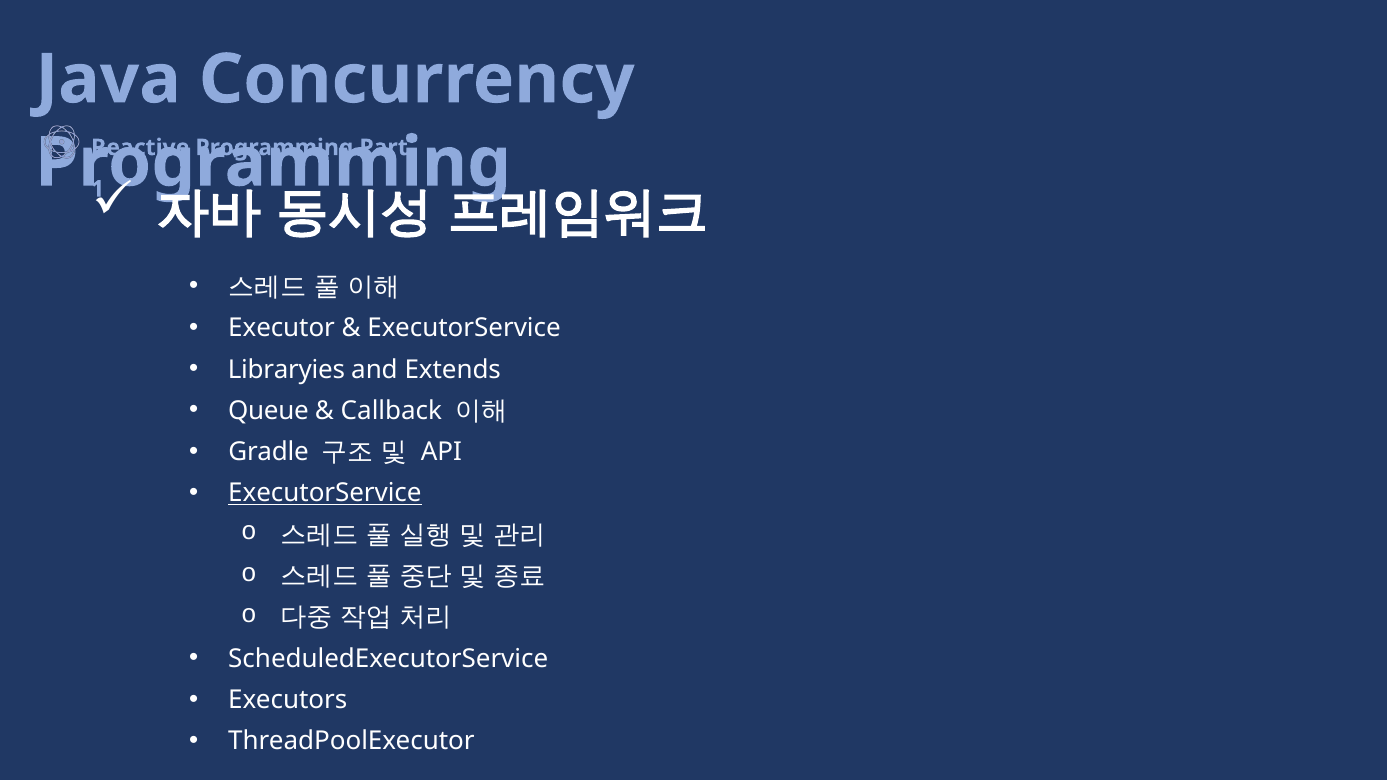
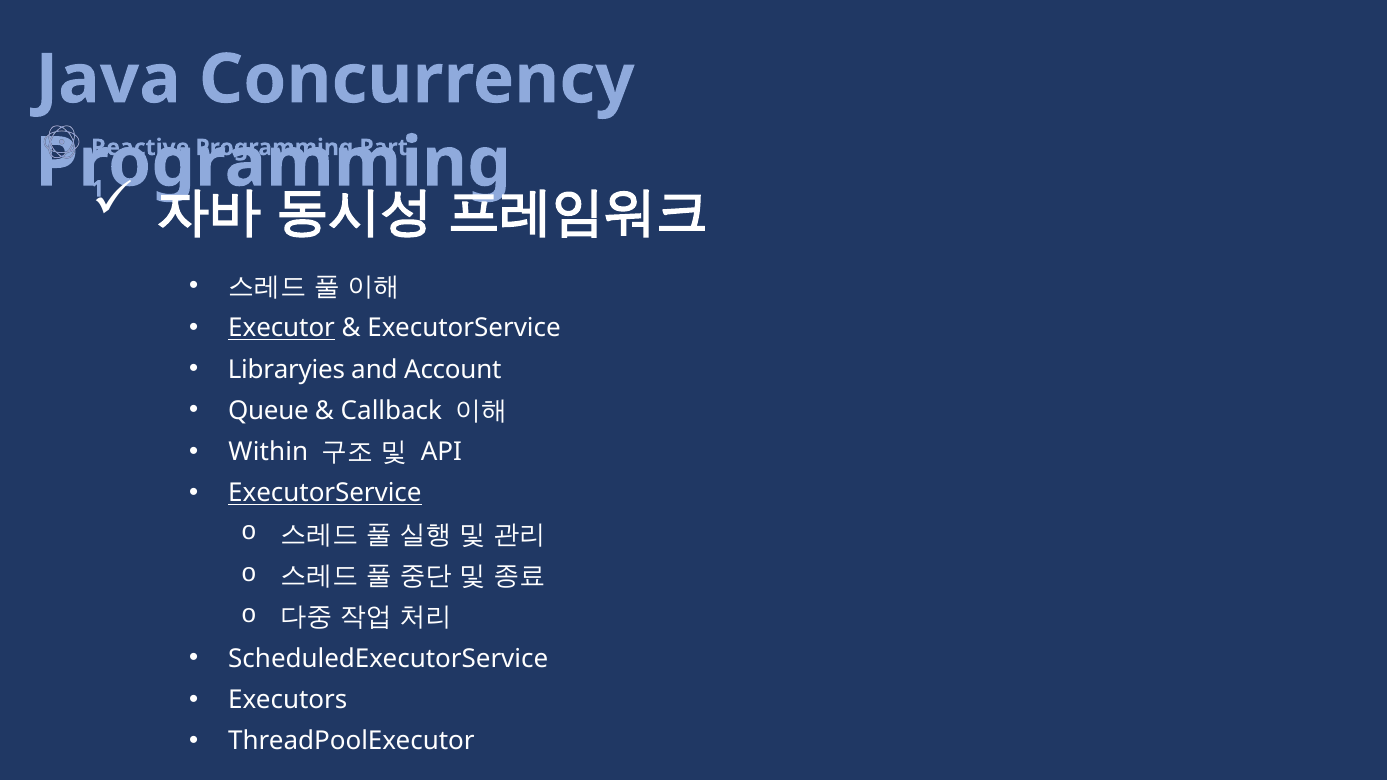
Executor underline: none -> present (282, 328)
Extends: Extends -> Account (453, 370)
Gradle: Gradle -> Within (268, 452)
